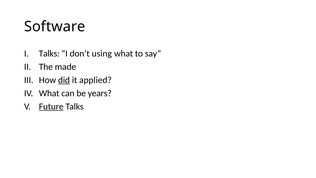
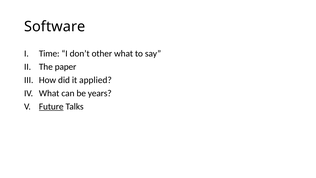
I Talks: Talks -> Time (49, 53)
using: using -> other (102, 53)
made: made -> paper (66, 67)
did underline: present -> none (64, 80)
